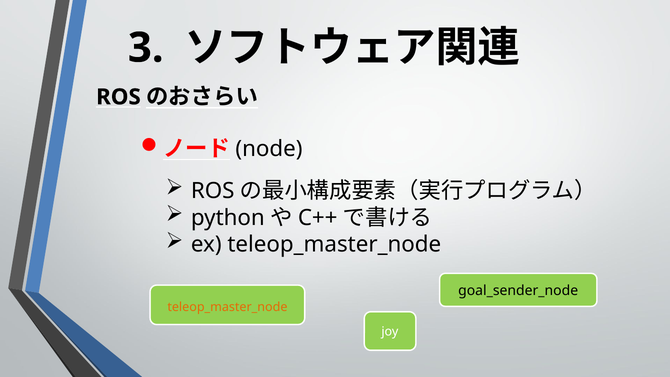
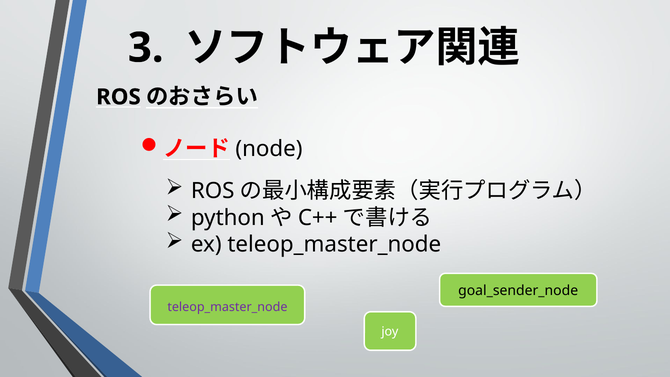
teleop_master_node colour: orange -> purple (227, 307)
